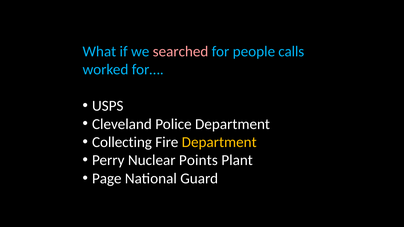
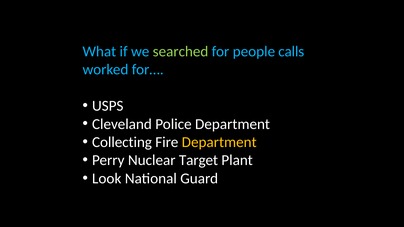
searched colour: pink -> light green (181, 51)
Points: Points -> Target (199, 161)
Page: Page -> Look (107, 179)
